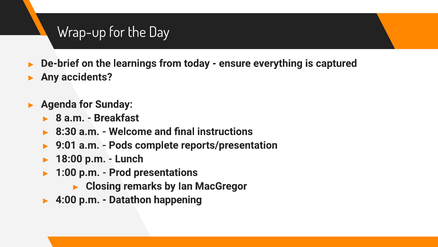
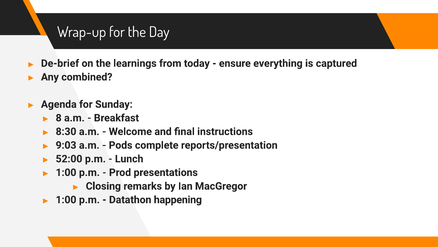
accidents: accidents -> combined (87, 77)
9:01: 9:01 -> 9:03 (66, 145)
18:00: 18:00 -> 52:00 (69, 158)
4:00: 4:00 -> 1:00 (66, 199)
